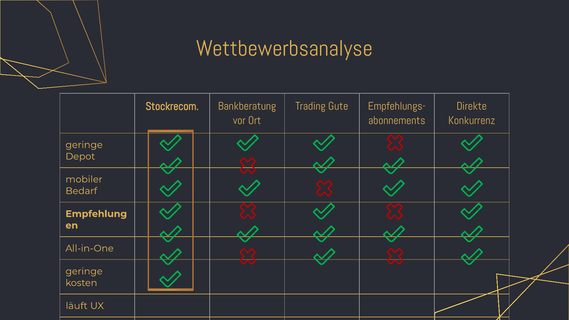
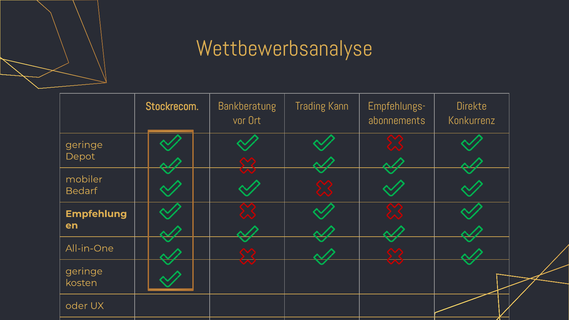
Gute: Gute -> Kann (338, 106)
läuft: läuft -> oder (77, 306)
